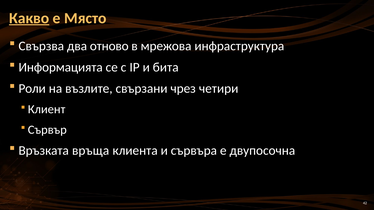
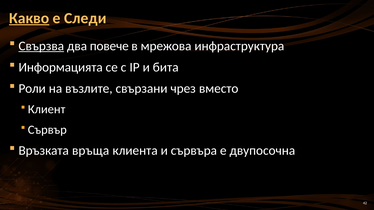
Място: Място -> Следи (85, 18)
Свързва underline: none -> present (41, 46)
отново: отново -> повече (109, 46)
четири: четири -> вместо (219, 89)
